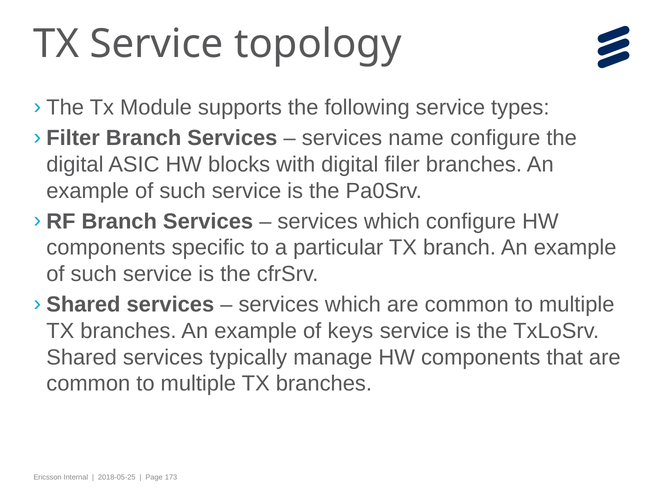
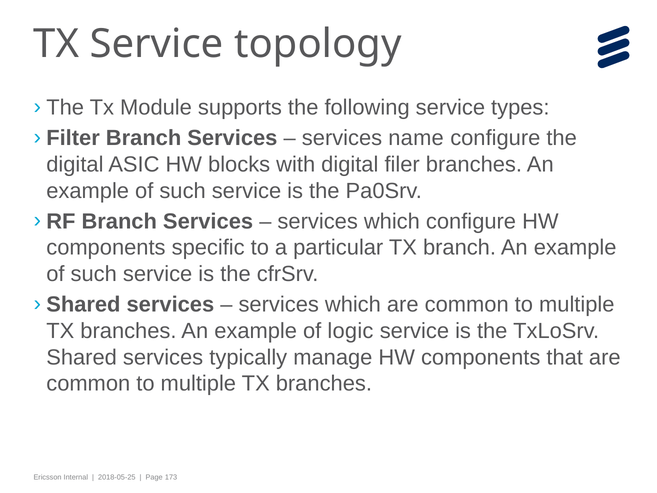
keys: keys -> logic (350, 331)
